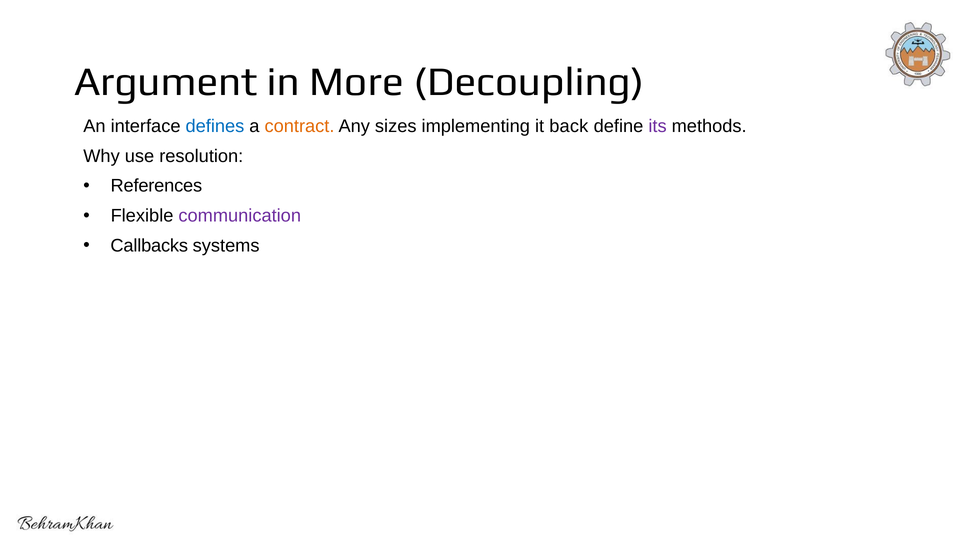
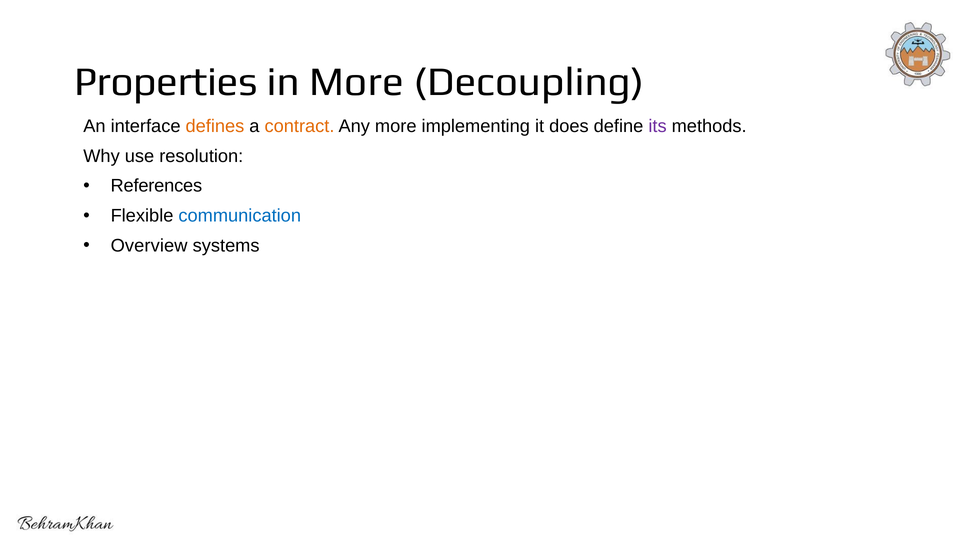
Argument: Argument -> Properties (166, 82)
defines colour: blue -> orange (215, 126)
Any sizes: sizes -> more (396, 126)
back: back -> does (569, 126)
communication colour: purple -> blue (240, 216)
Callbacks: Callbacks -> Overview (149, 246)
